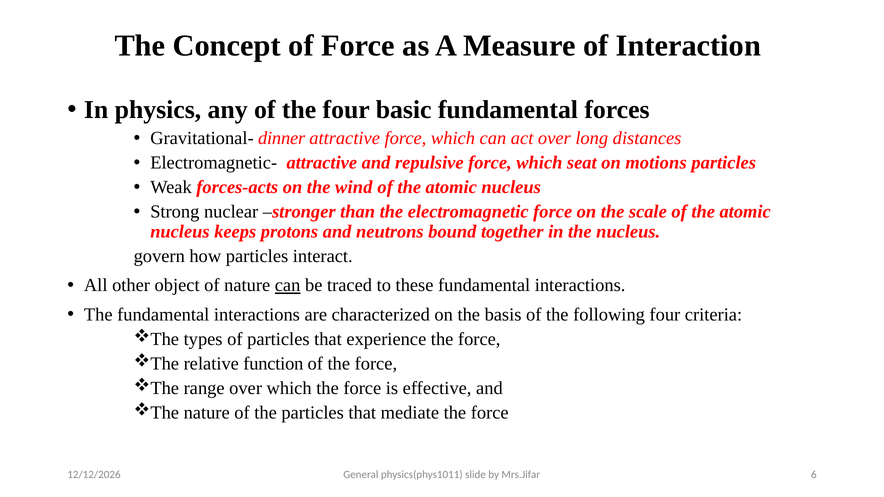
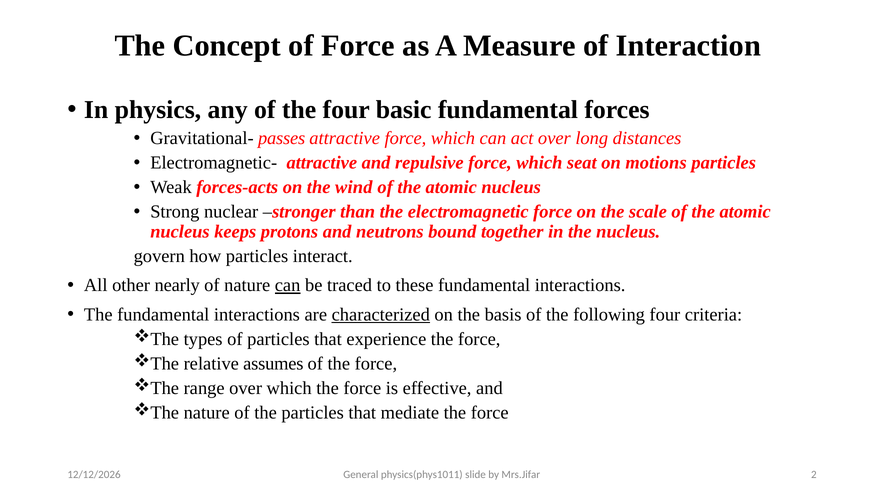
dinner: dinner -> passes (282, 138)
object: object -> nearly (177, 285)
characterized underline: none -> present (381, 315)
function: function -> assumes (273, 364)
6: 6 -> 2 (814, 475)
